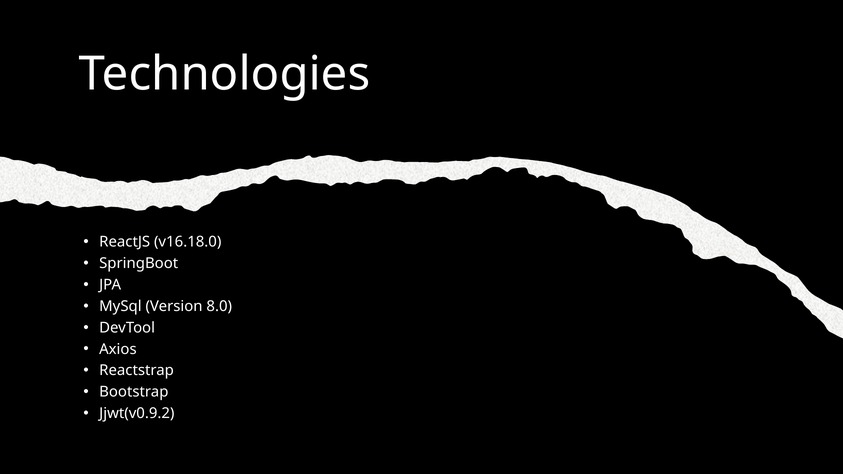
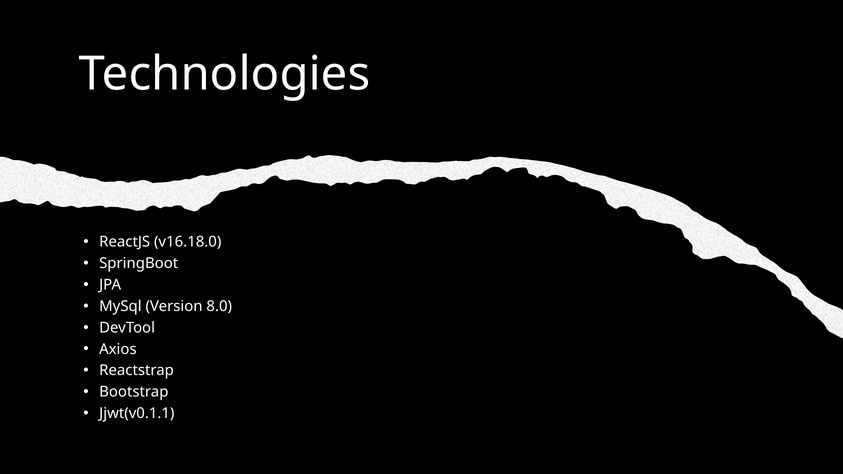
Jjwt(v0.9.2: Jjwt(v0.9.2 -> Jjwt(v0.1.1 (137, 414)
